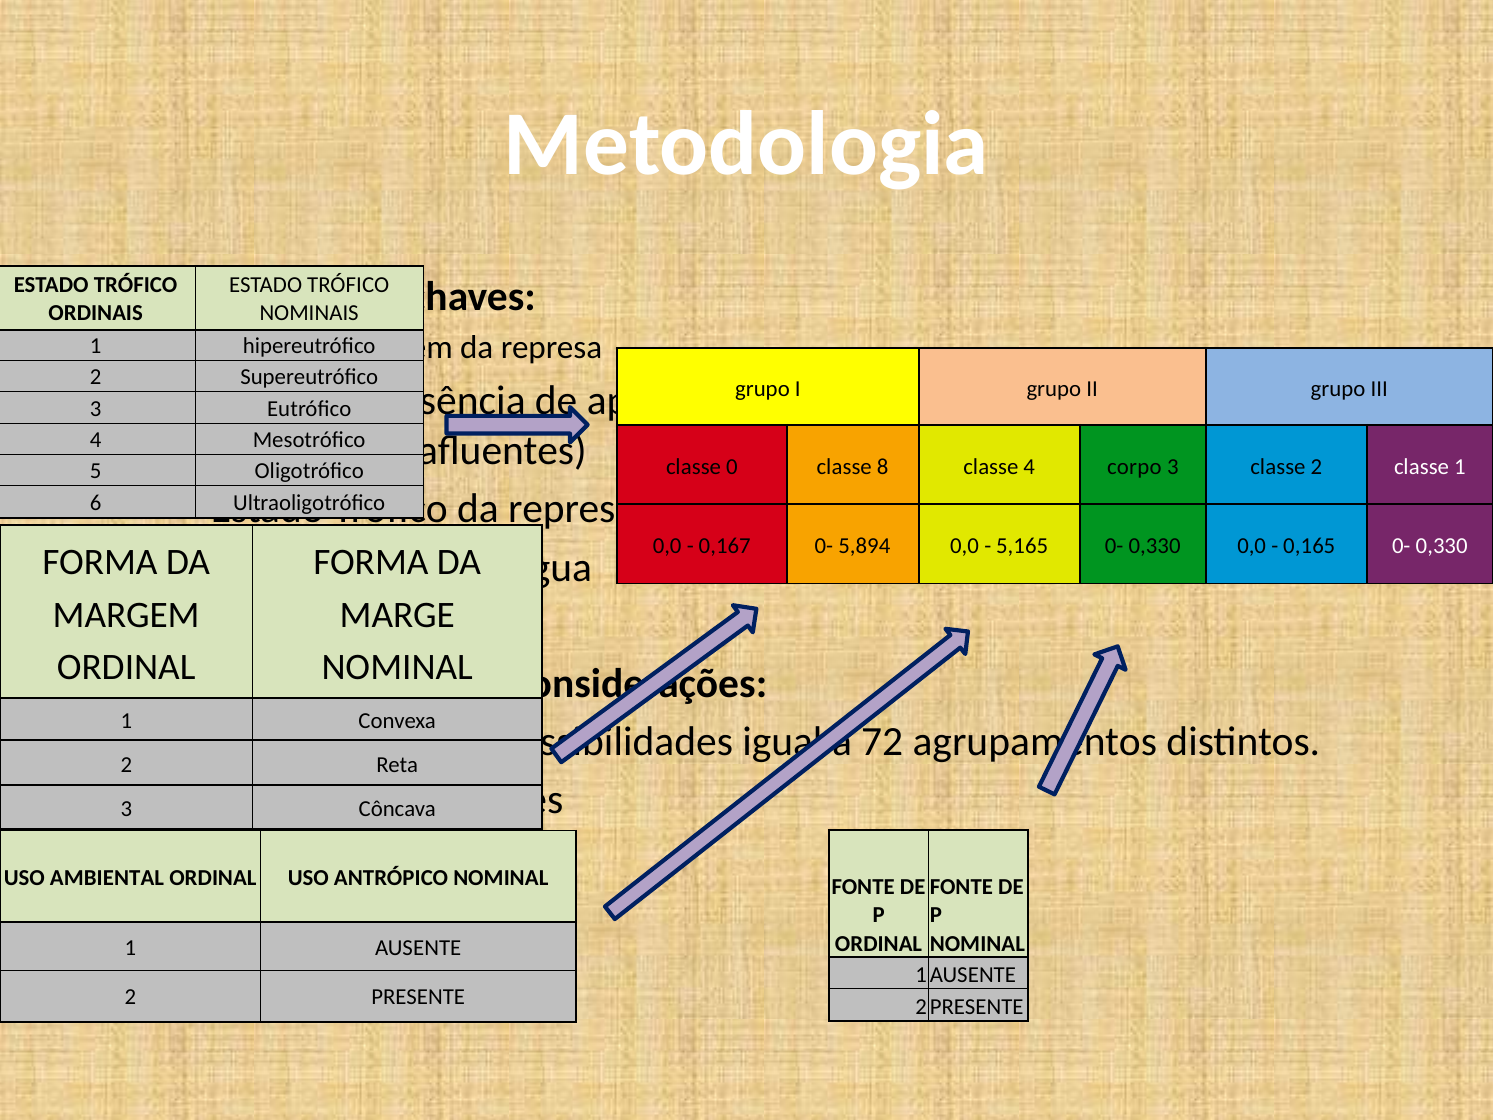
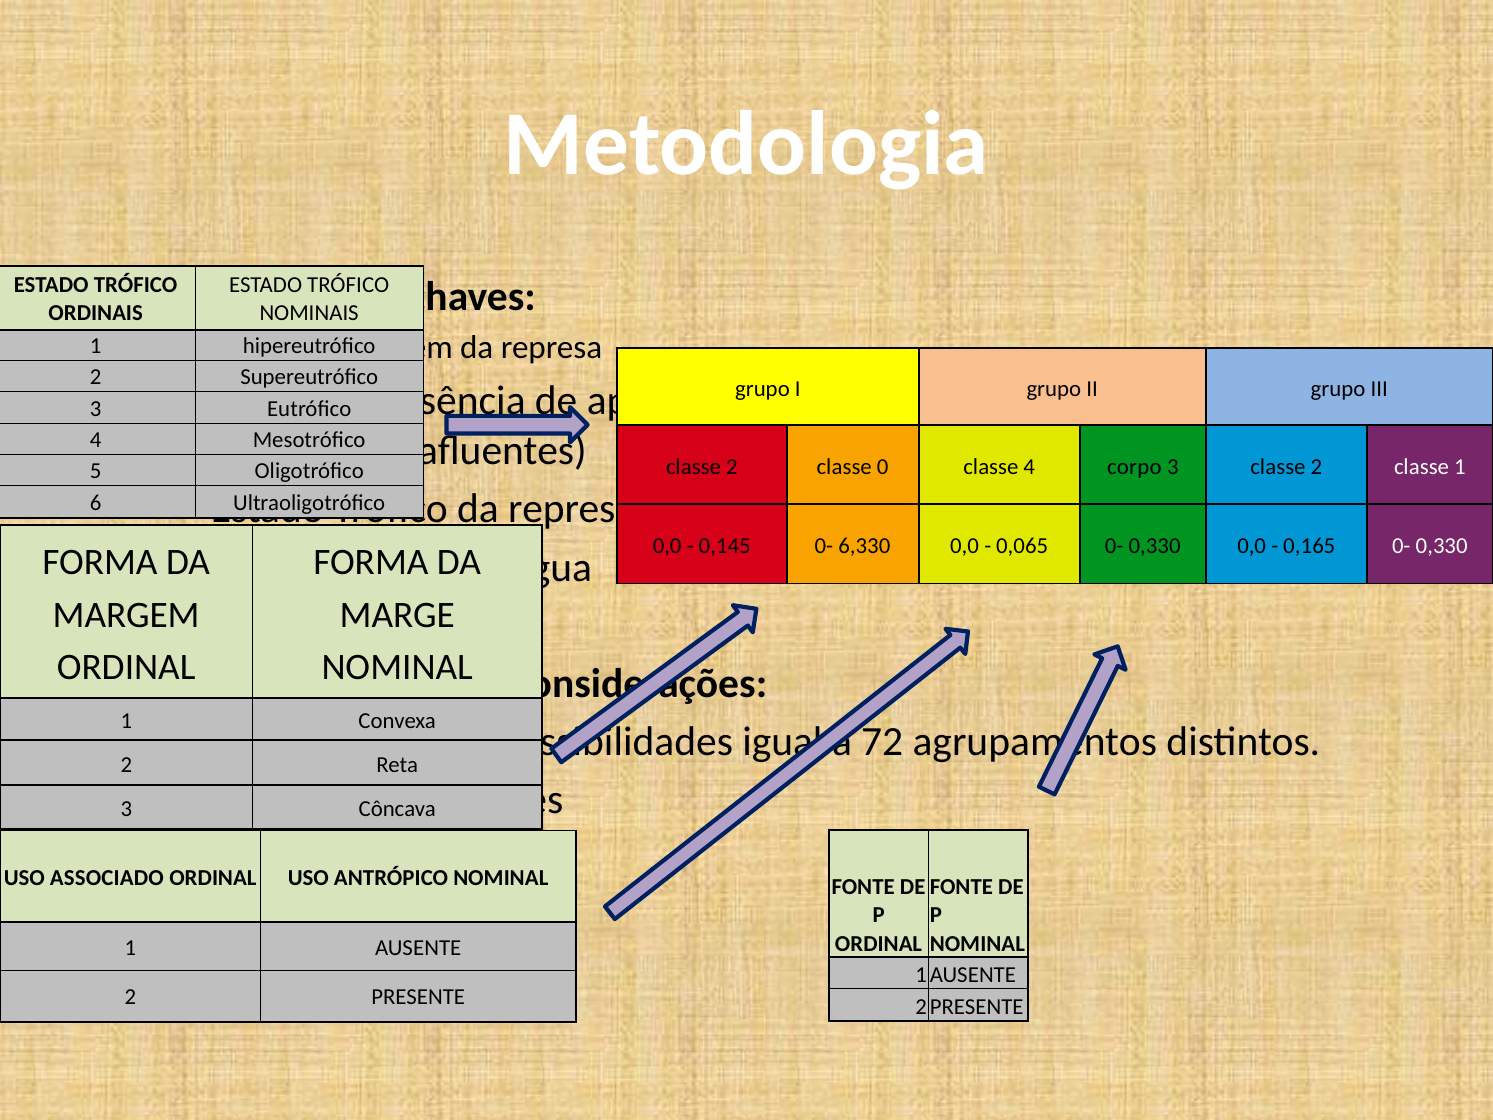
0: 0 -> 2 (732, 467)
8: 8 -> 0 (883, 467)
0,167: 0,167 -> 0,145 (725, 546)
5,894: 5,894 -> 6,330 (864, 546)
5,165: 5,165 -> 0,065 (1022, 546)
AMBIENTAL: AMBIENTAL -> ASSOCIADO (107, 877)
